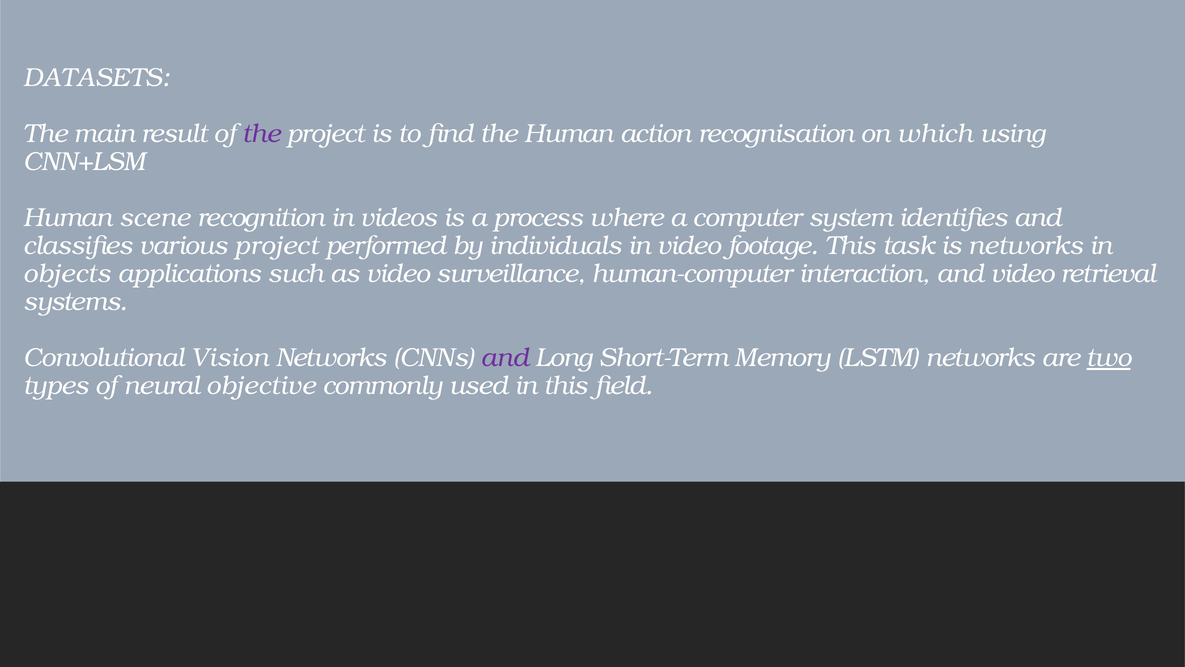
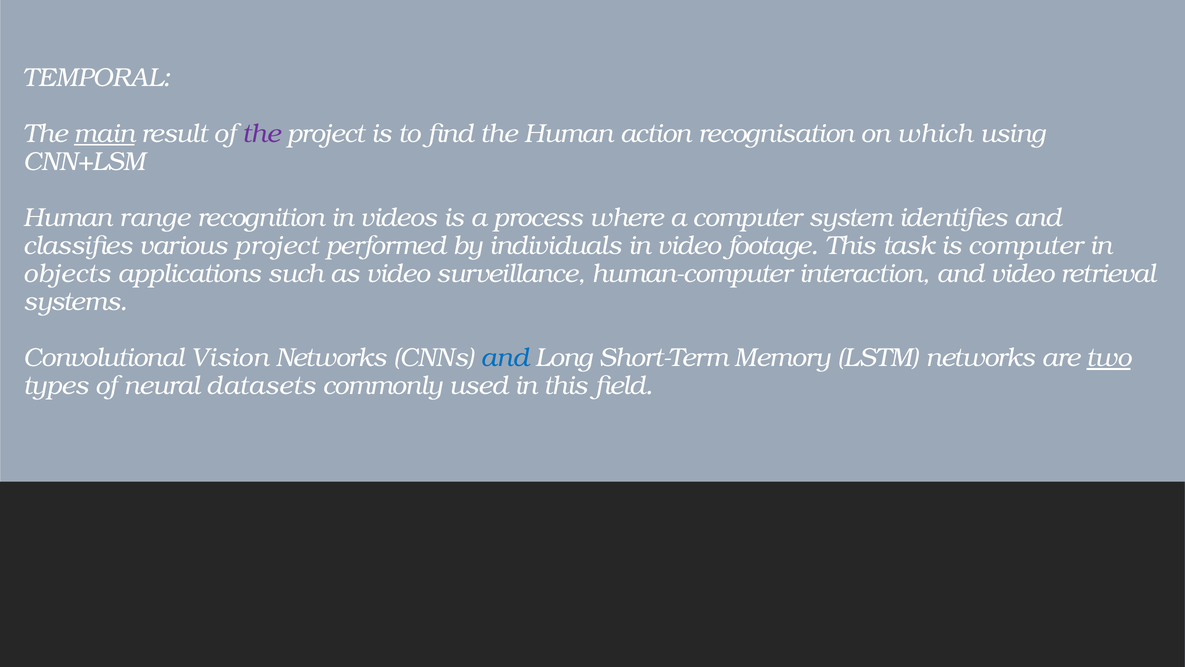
DATASETS: DATASETS -> TEMPORAL (97, 78)
main underline: none -> present (104, 134)
scene: scene -> range (155, 218)
is networks: networks -> computer (1026, 246)
and colour: purple -> blue (505, 358)
objective: objective -> datasets (261, 386)
